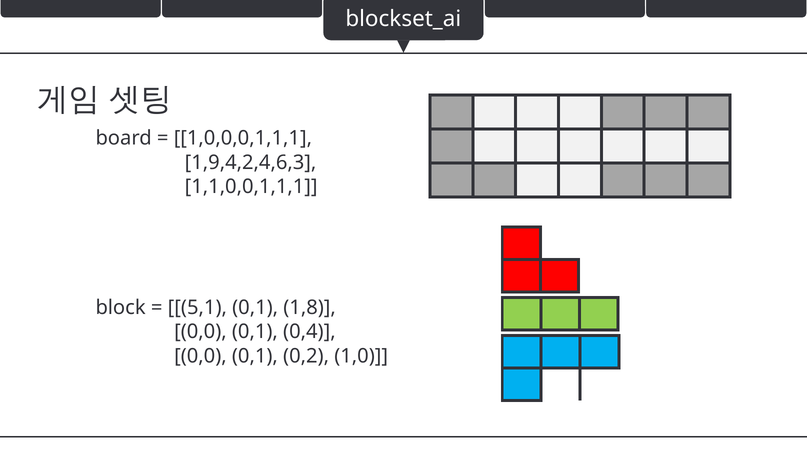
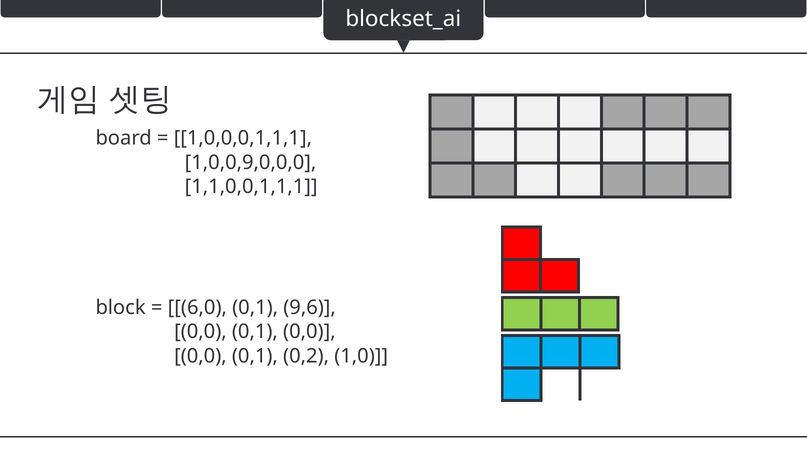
1,9,4,2,4,6,3: 1,9,4,2,4,6,3 -> 1,0,0,9,0,0,0 (251, 162)
5,1: 5,1 -> 6,0 (197, 308)
1,8: 1,8 -> 9,6 (310, 308)
0,1 0,4: 0,4 -> 0,0 (309, 332)
